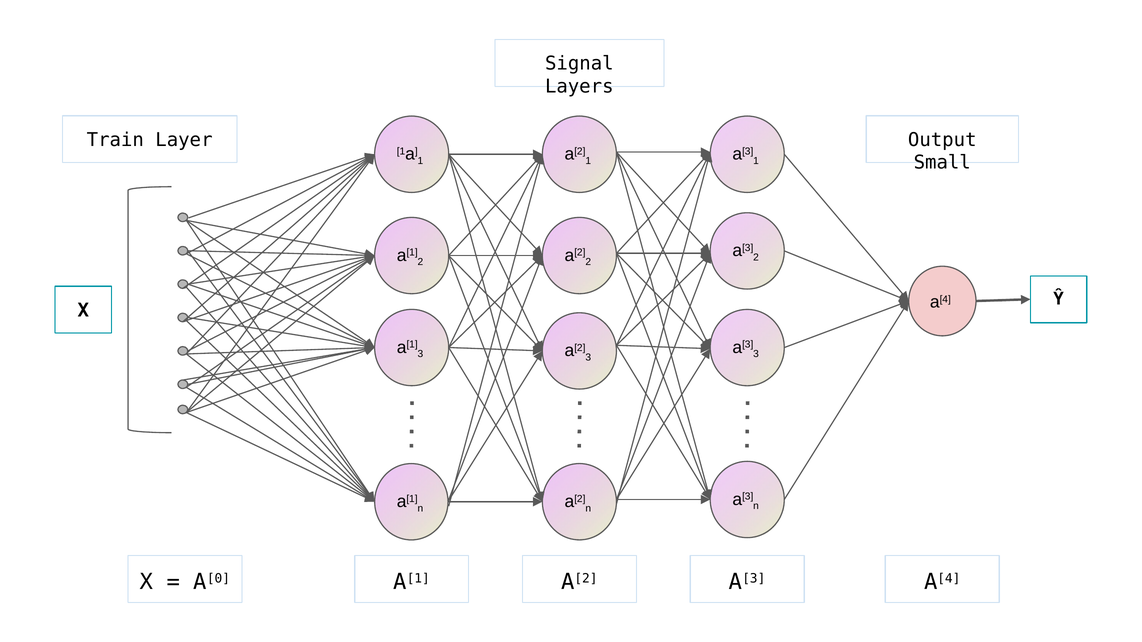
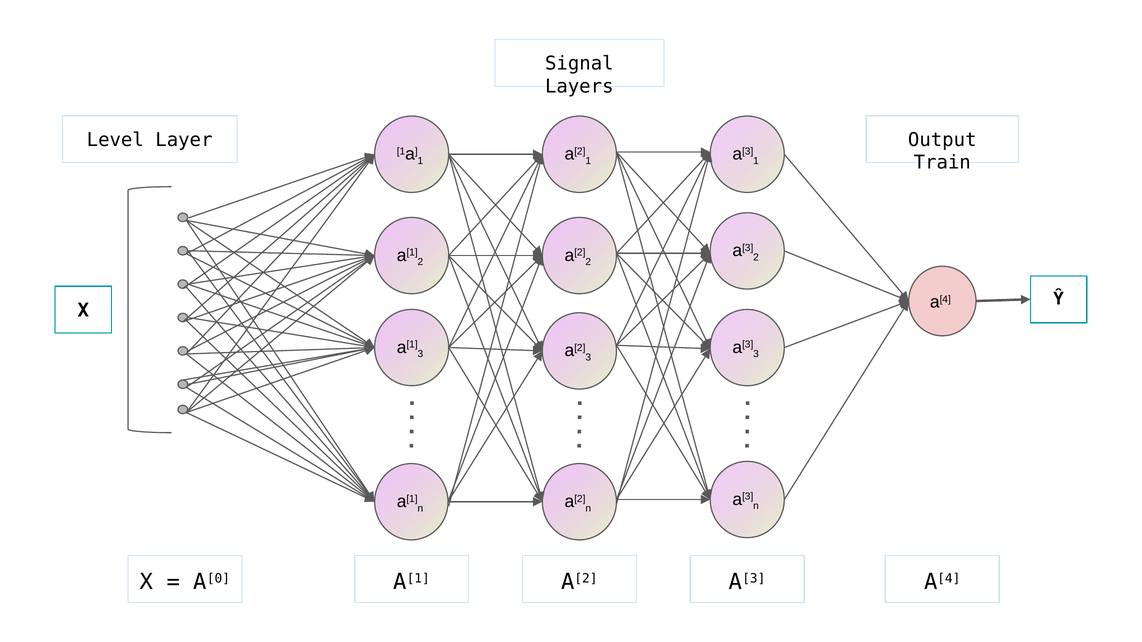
Train: Train -> Level (115, 140)
Small: Small -> Train (942, 163)
